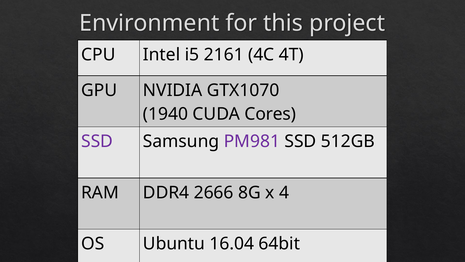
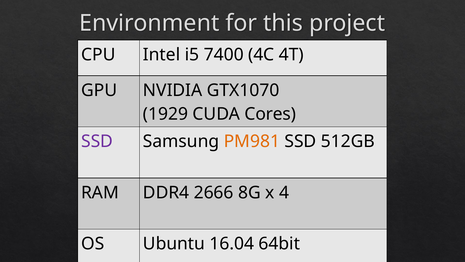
2161: 2161 -> 7400 (224, 55)
1940: 1940 -> 1929 (165, 114)
PM981 colour: purple -> orange (252, 141)
